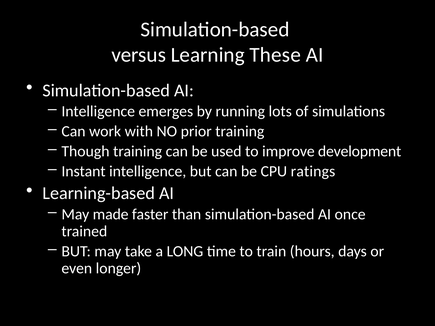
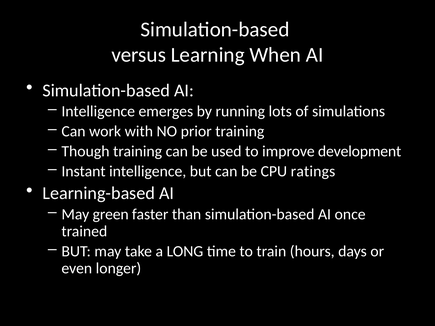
These: These -> When (275, 55)
made: made -> green (111, 215)
